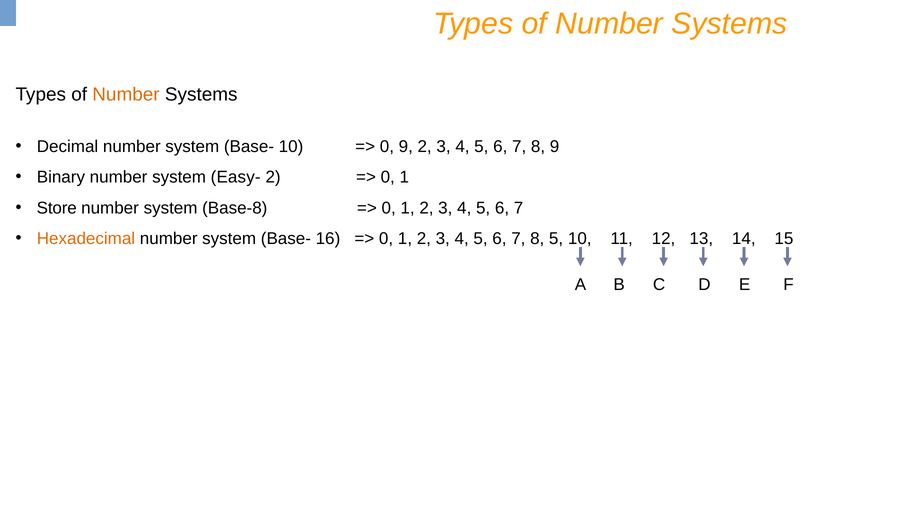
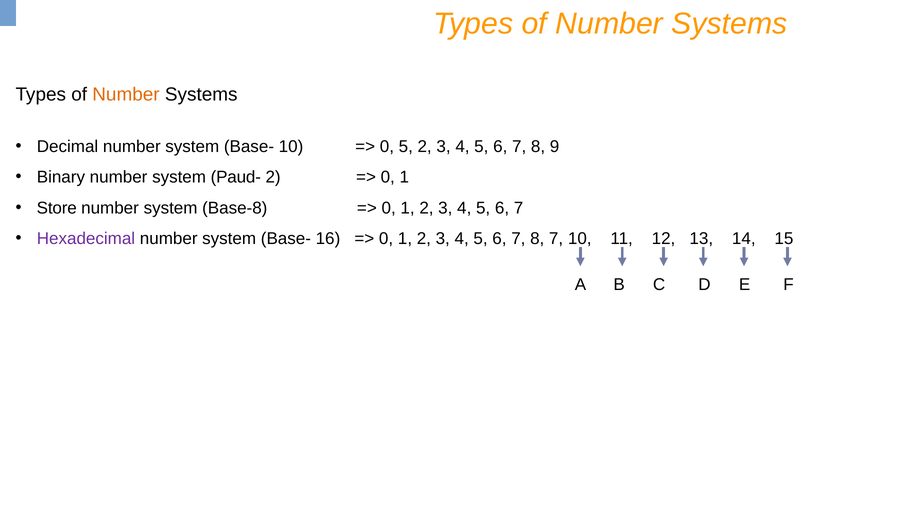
0 9: 9 -> 5 (406, 147)
Easy-: Easy- -> Paud- (236, 177)
Hexadecimal colour: orange -> purple (86, 238)
8 5: 5 -> 7 (556, 238)
